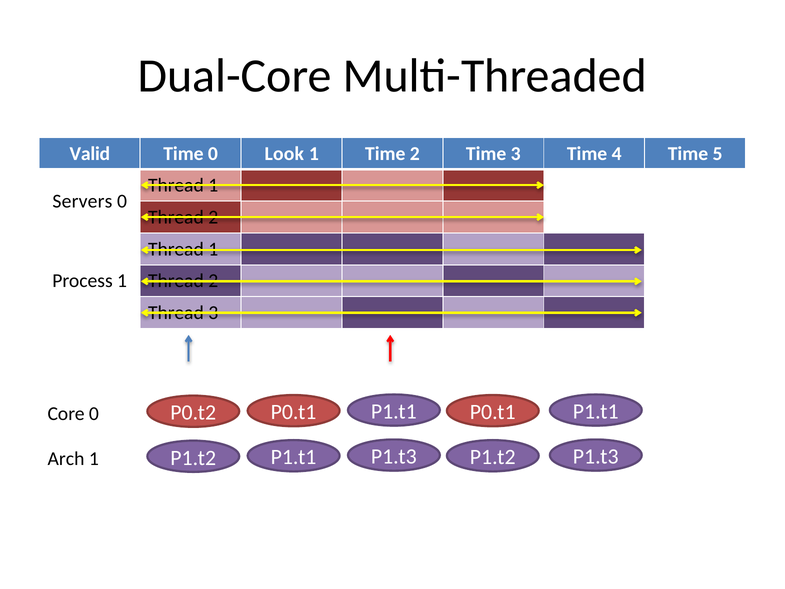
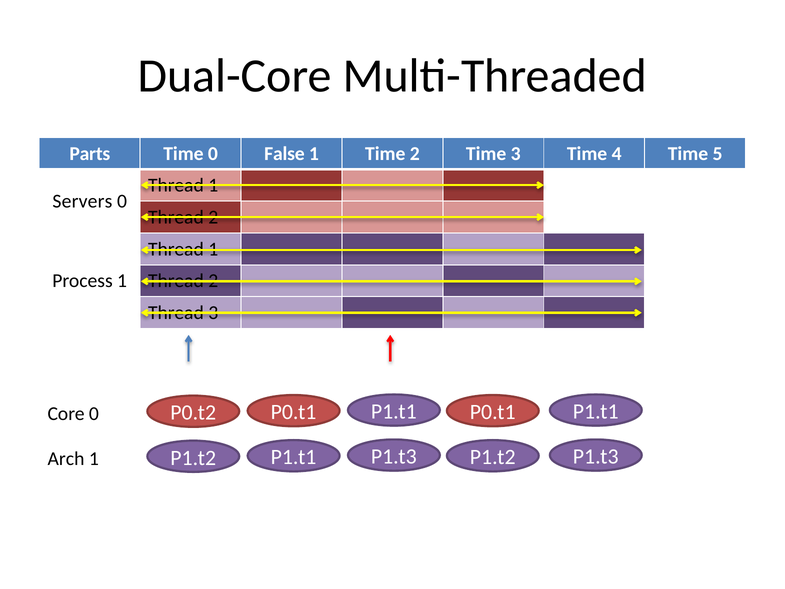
Valid: Valid -> Parts (90, 154)
Look: Look -> False (284, 154)
